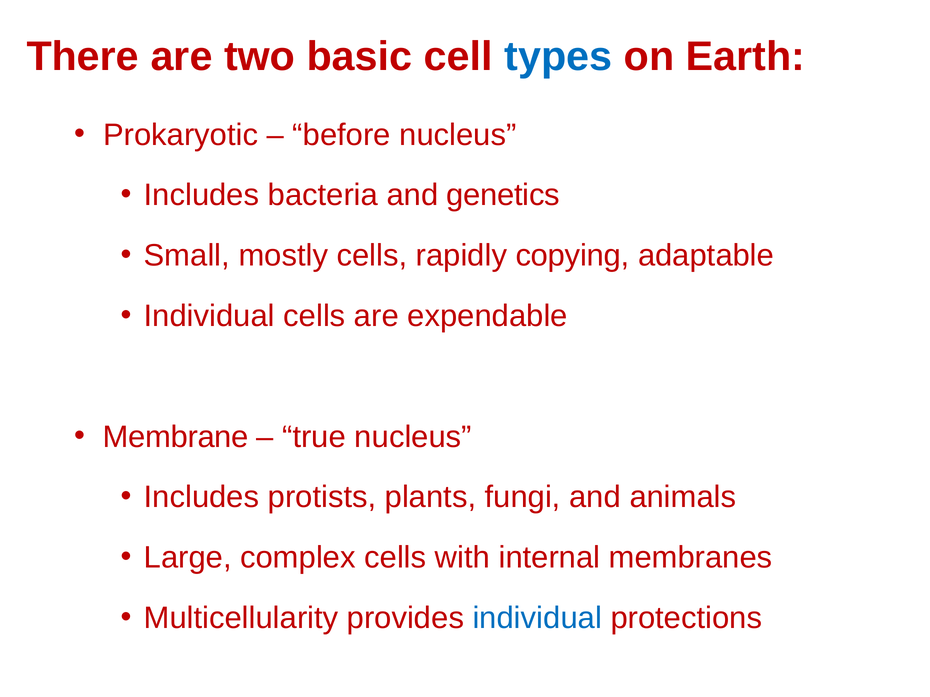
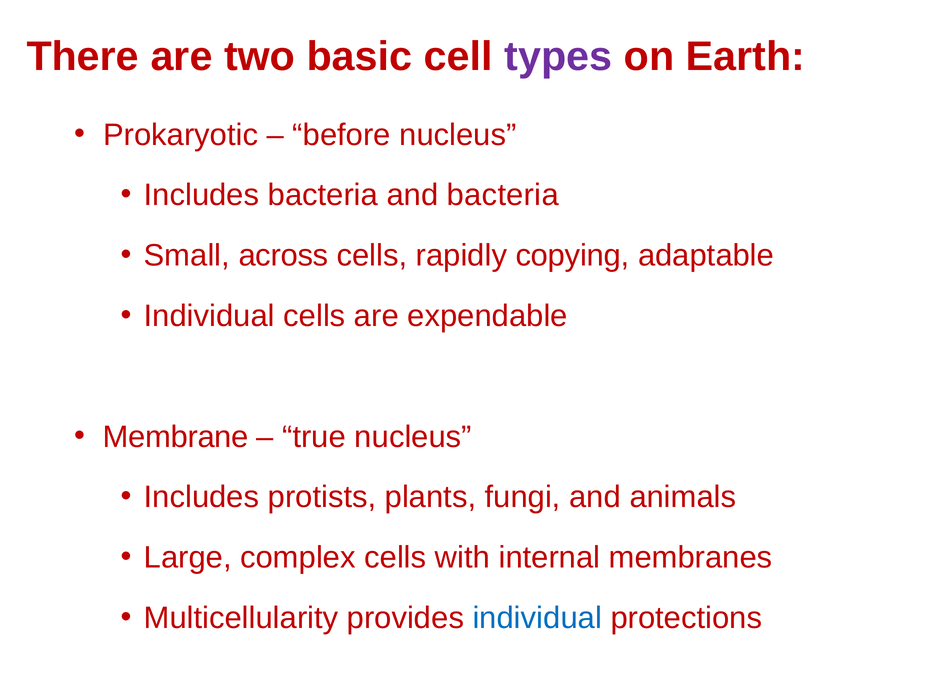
types colour: blue -> purple (558, 57)
and genetics: genetics -> bacteria (503, 195)
mostly: mostly -> across (283, 256)
